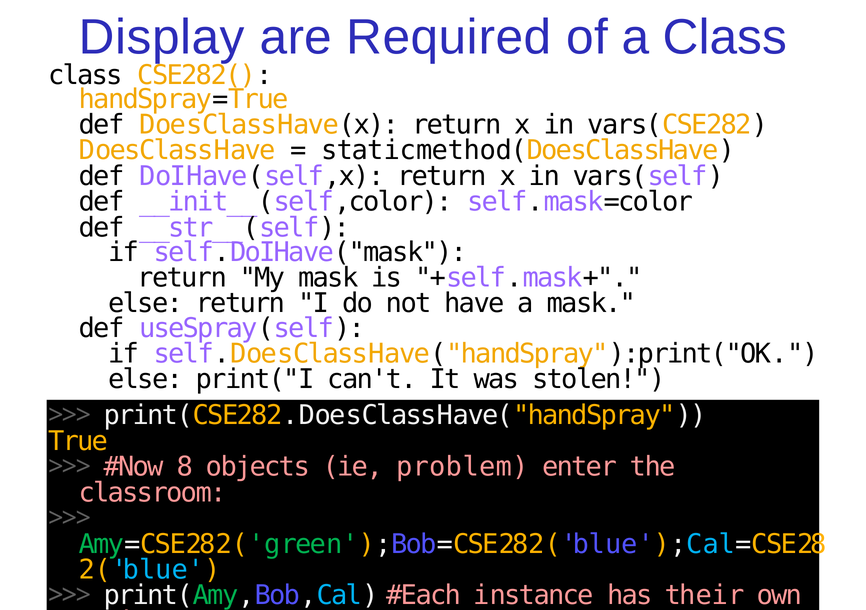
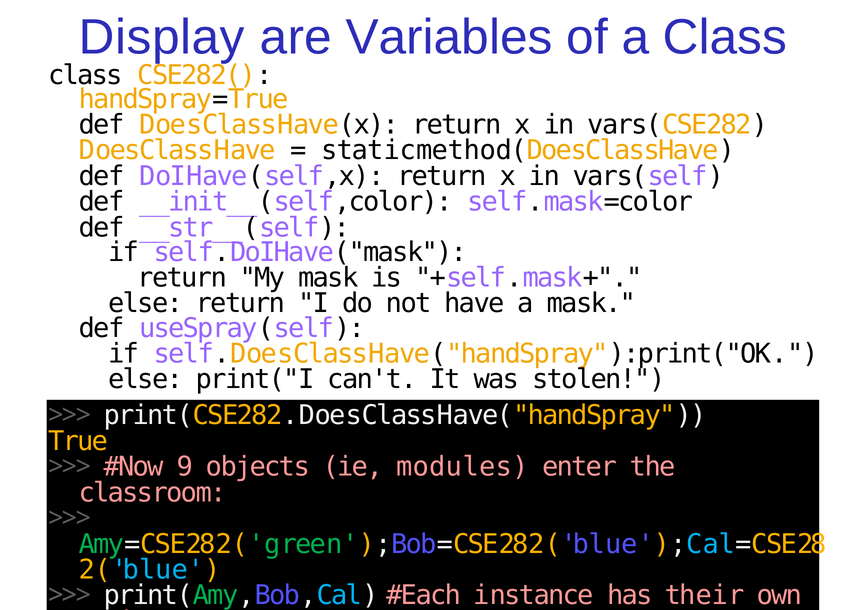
Required: Required -> Variables (449, 37)
8: 8 -> 9 (185, 467)
problem: problem -> modules (462, 467)
